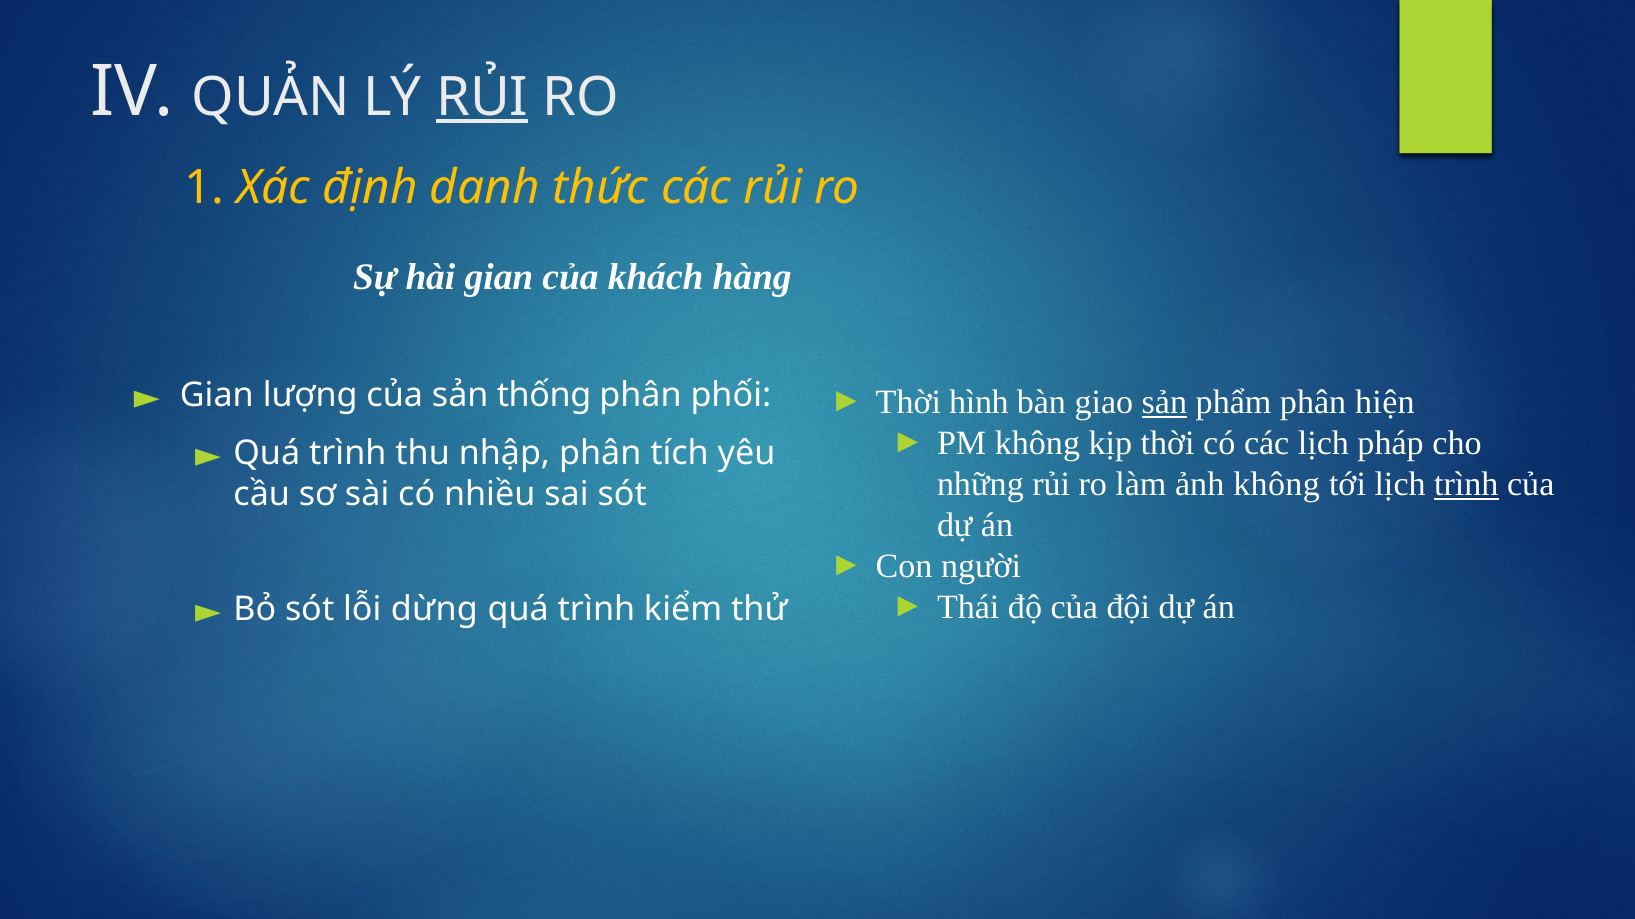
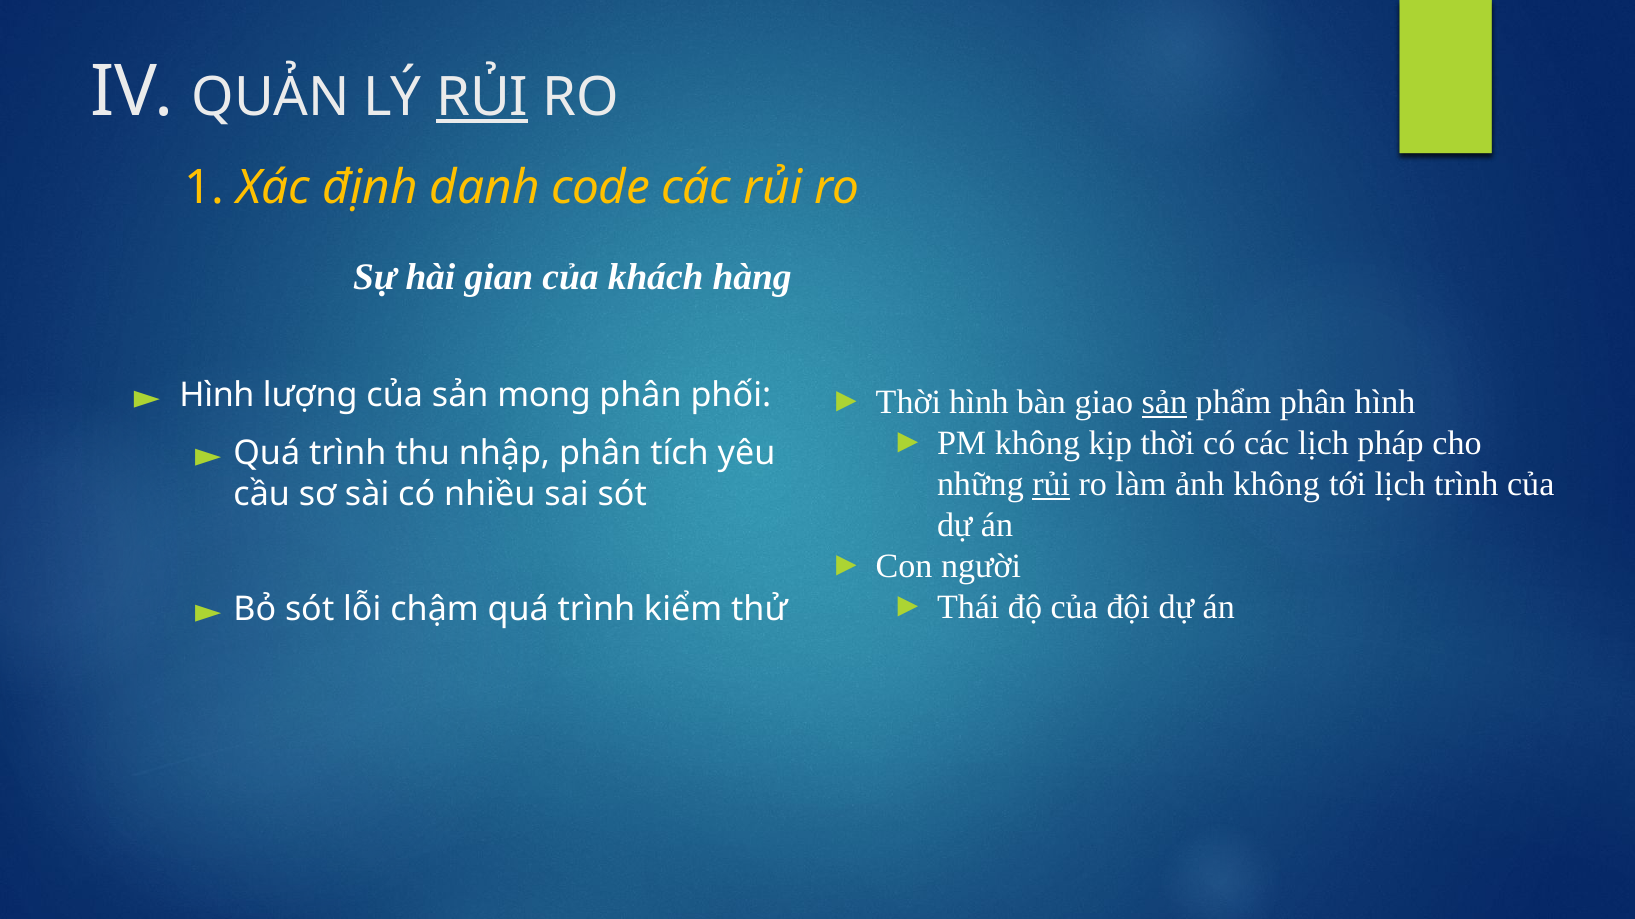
thức: thức -> code (601, 188)
Gian: Gian -> Hình (217, 395)
thống: thống -> mong (544, 395)
phân hiện: hiện -> hình (1385, 403)
rủi underline: none -> present (1051, 485)
trình underline: present -> none (1466, 485)
dừng: dừng -> chậm (435, 610)
